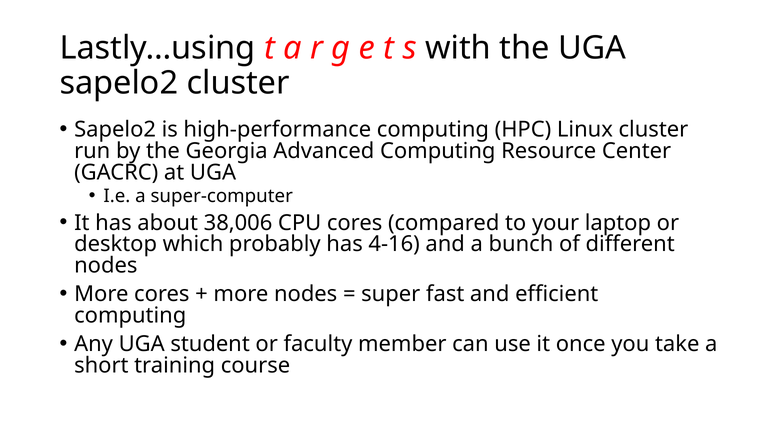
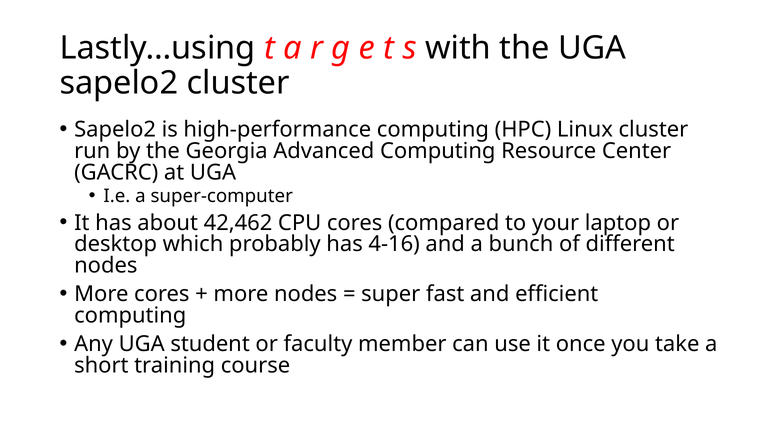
38,006: 38,006 -> 42,462 (238, 223)
